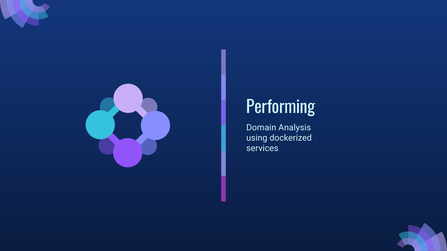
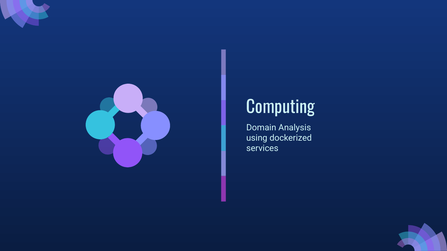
Performing: Performing -> Computing (281, 108)
